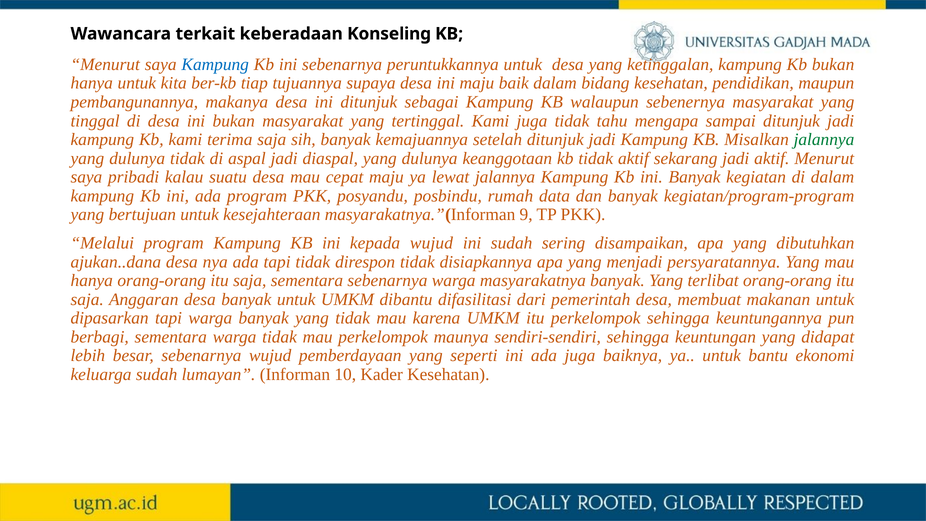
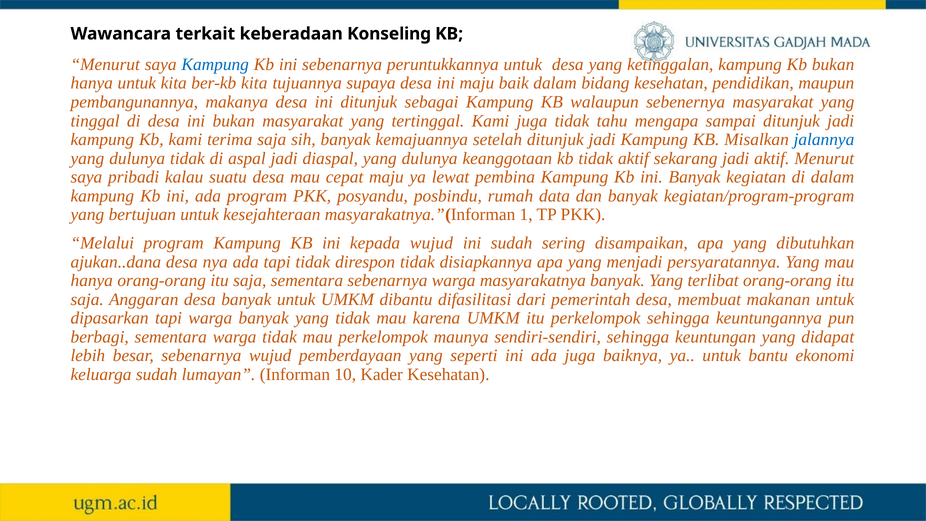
ber-kb tiap: tiap -> kita (254, 83)
jalannya colour: green -> blue (824, 140)
lewat jalannya: jalannya -> pembina (505, 177)
9: 9 -> 1 (526, 215)
